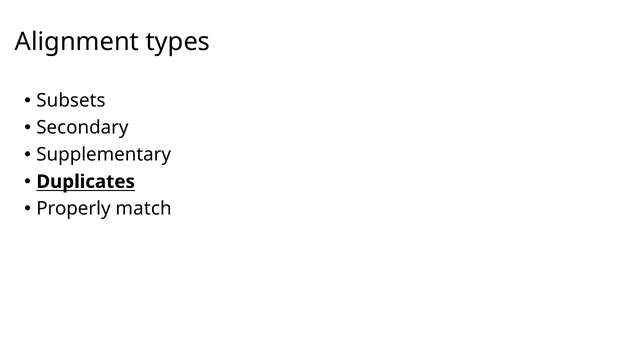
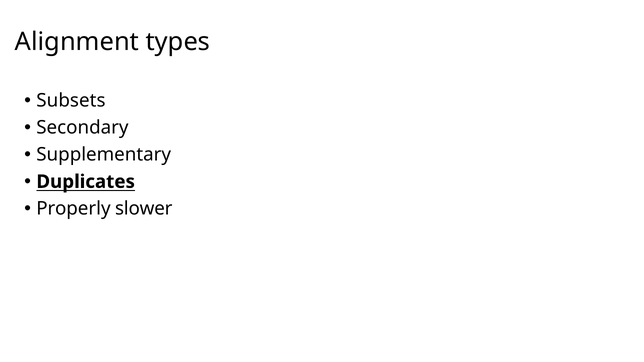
match: match -> slower (144, 209)
